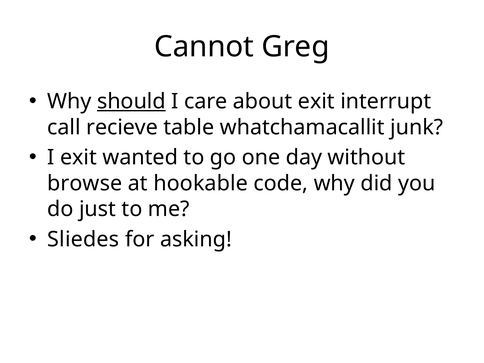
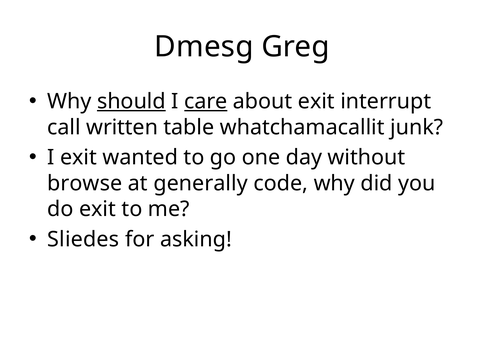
Cannot: Cannot -> Dmesg (204, 47)
care underline: none -> present (206, 102)
recieve: recieve -> written (122, 127)
hookable: hookable -> generally (201, 183)
do just: just -> exit (97, 209)
